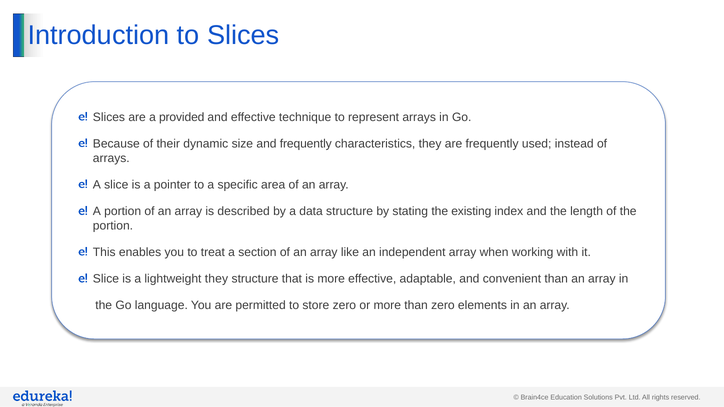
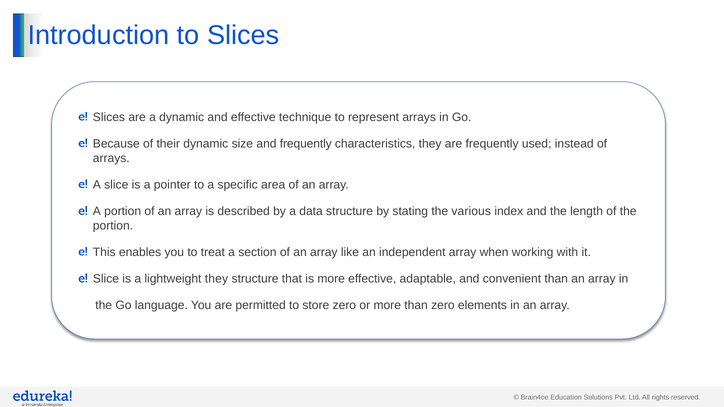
a provided: provided -> dynamic (182, 117)
existing: existing -> various (471, 211)
